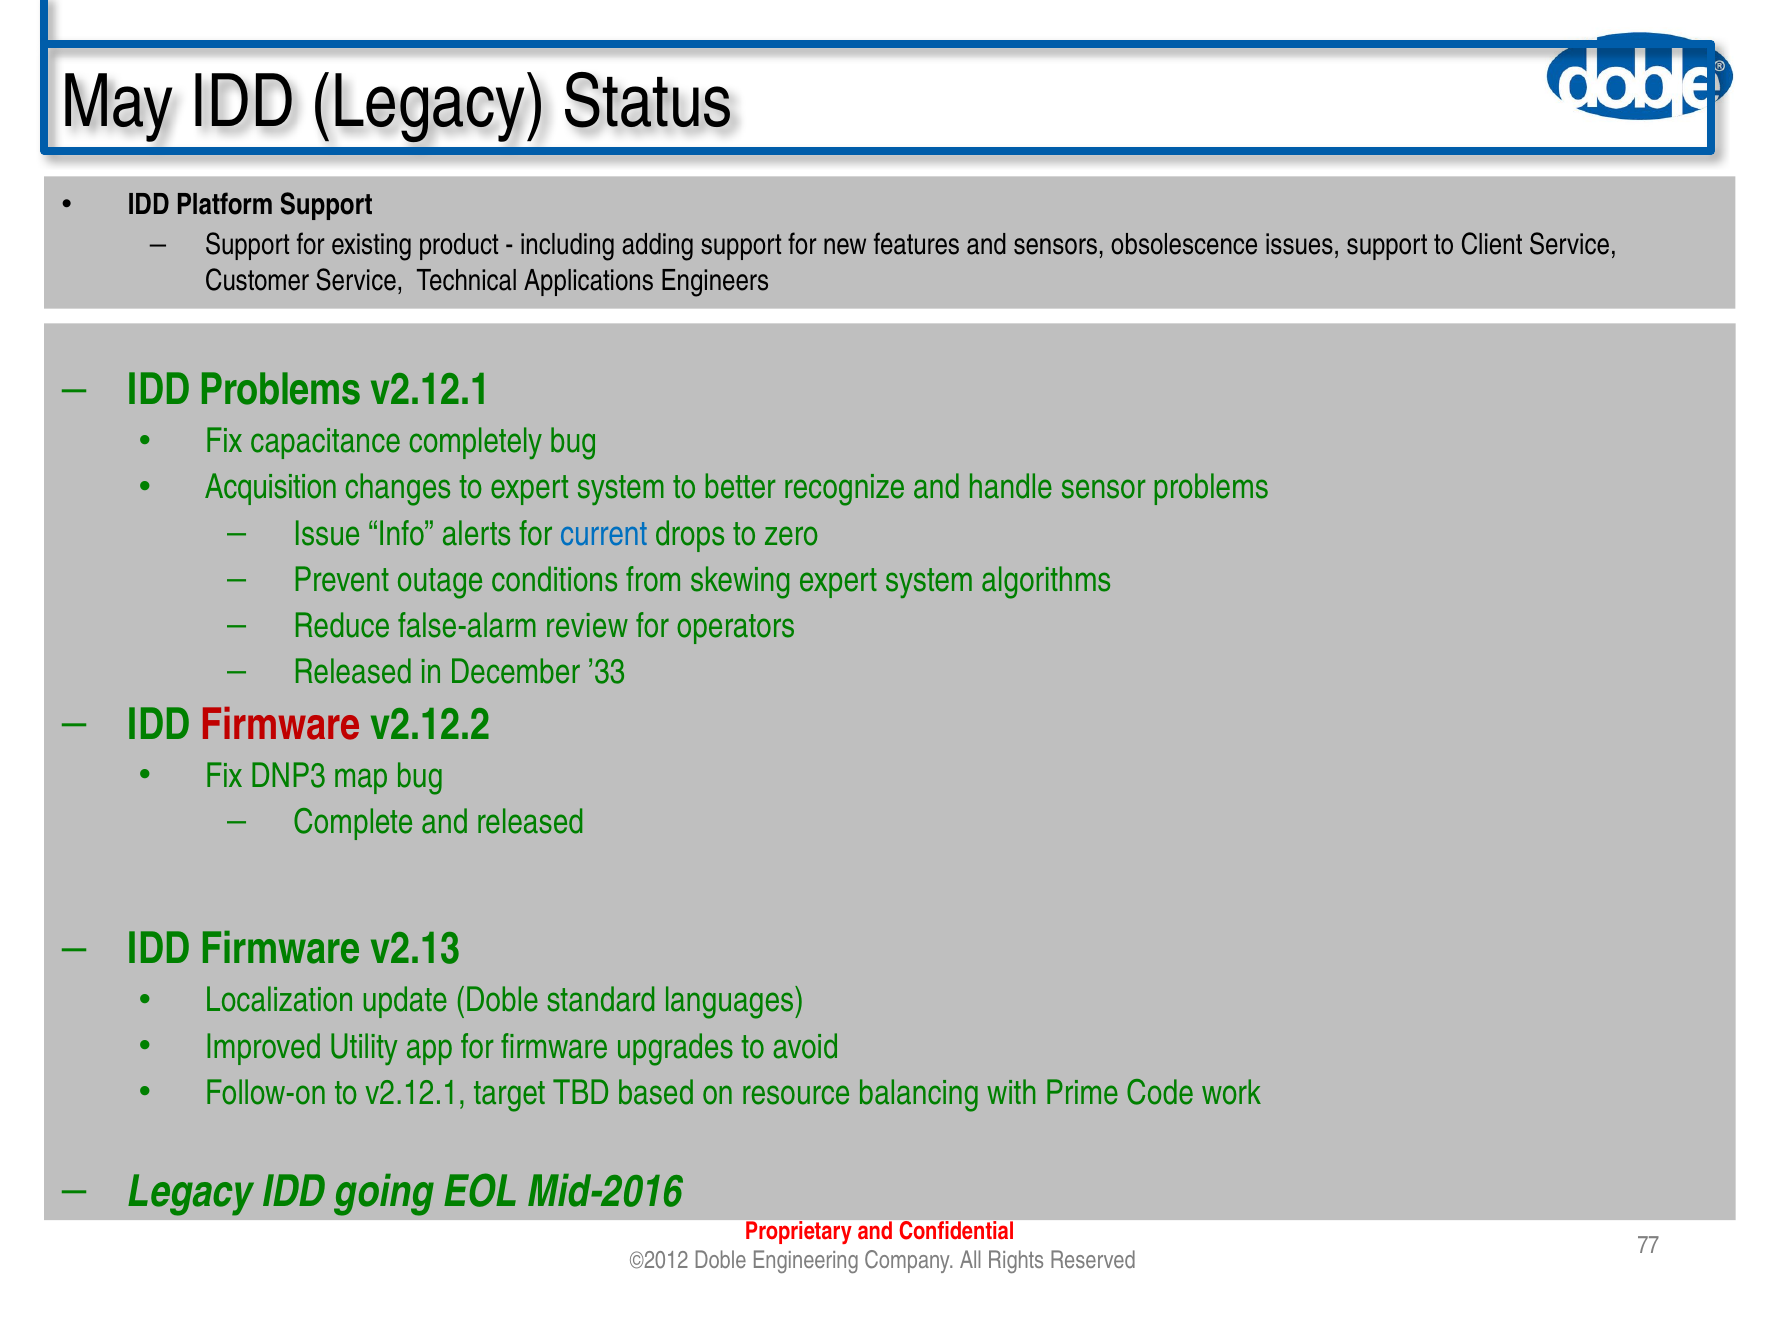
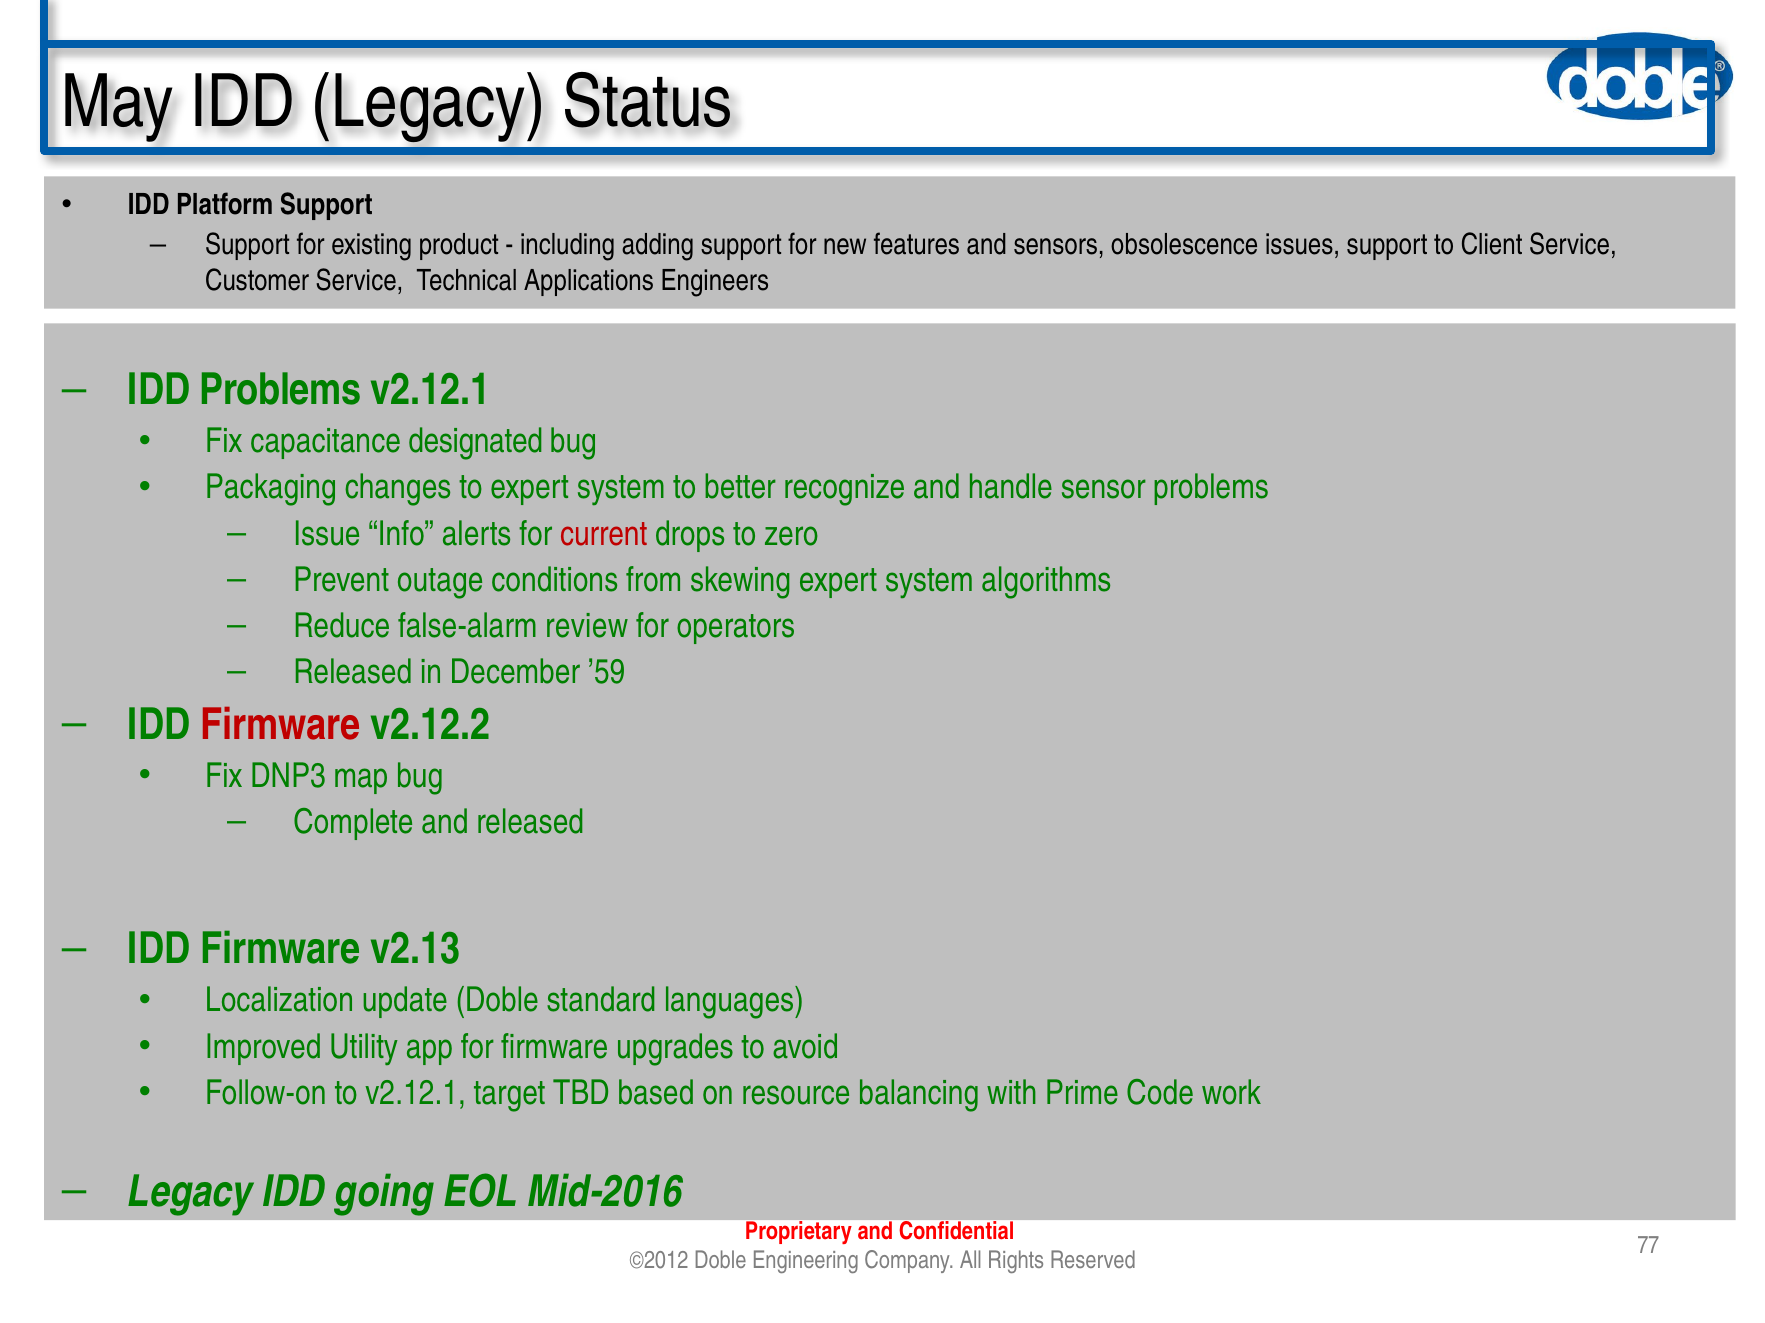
completely: completely -> designated (476, 442)
Acquisition: Acquisition -> Packaging (271, 488)
current colour: blue -> red (604, 534)
’33: ’33 -> ’59 (607, 672)
